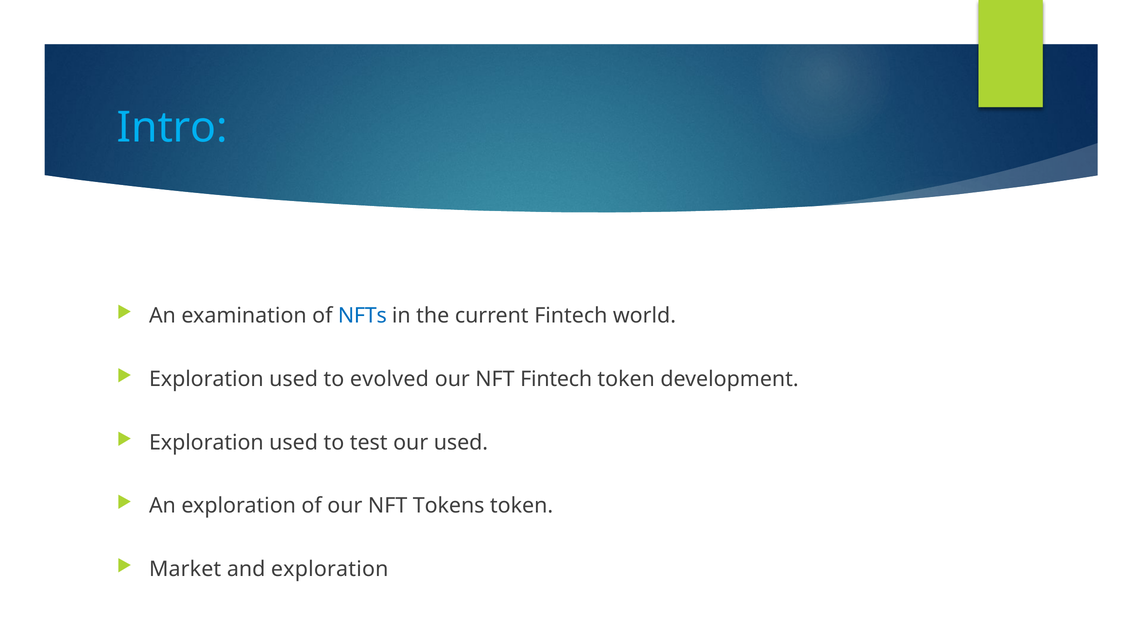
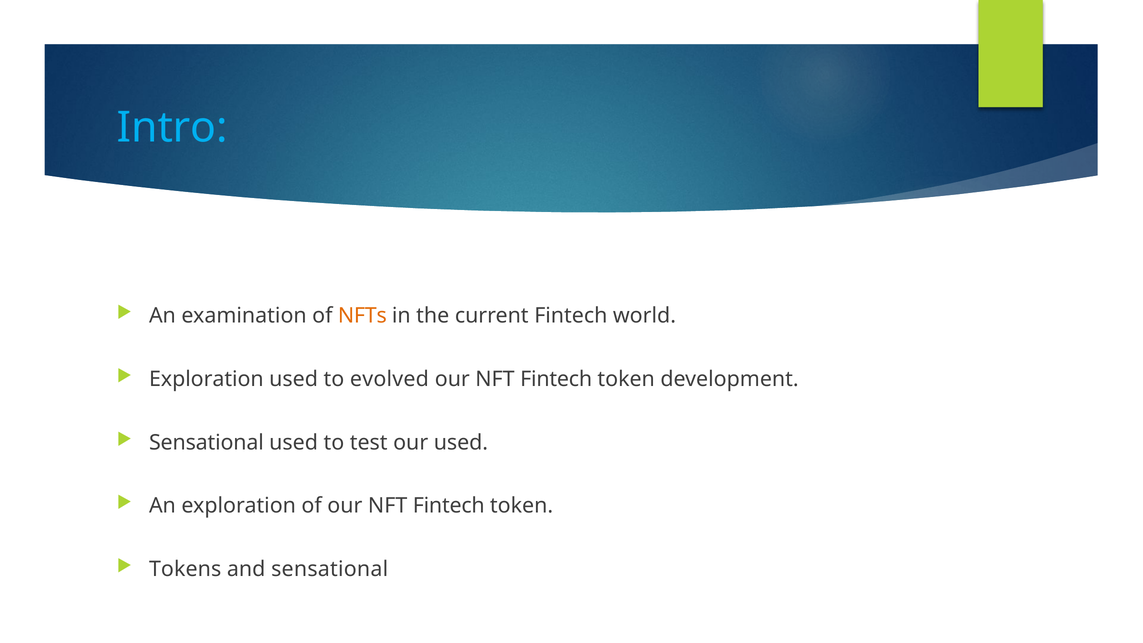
NFTs colour: blue -> orange (362, 316)
Exploration: Exploration -> Sensational (206, 443)
of our NFT Tokens: Tokens -> Fintech (449, 506)
Market: Market -> Tokens (185, 569)
and exploration: exploration -> sensational (330, 569)
